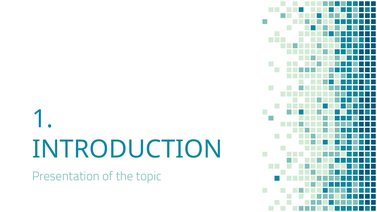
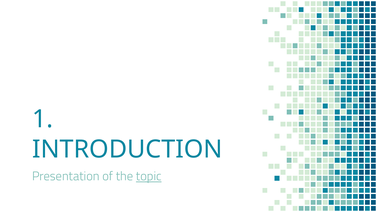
topic underline: none -> present (149, 176)
